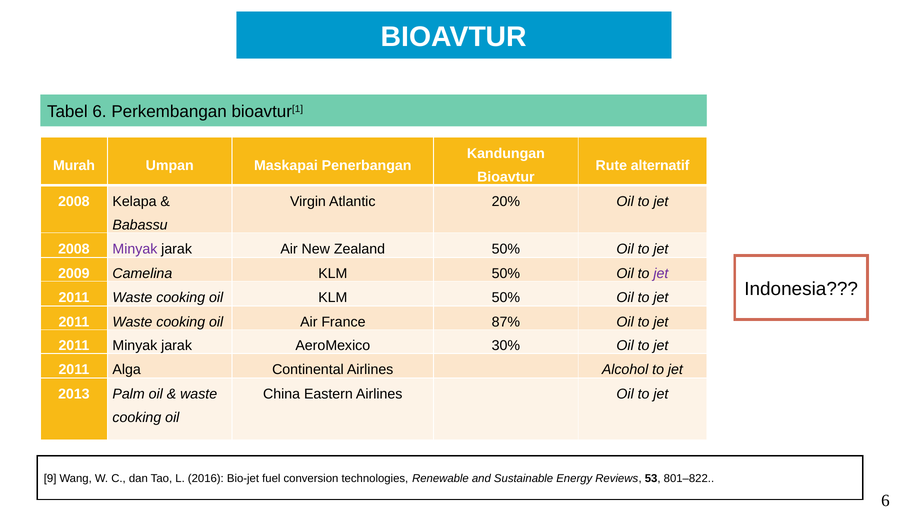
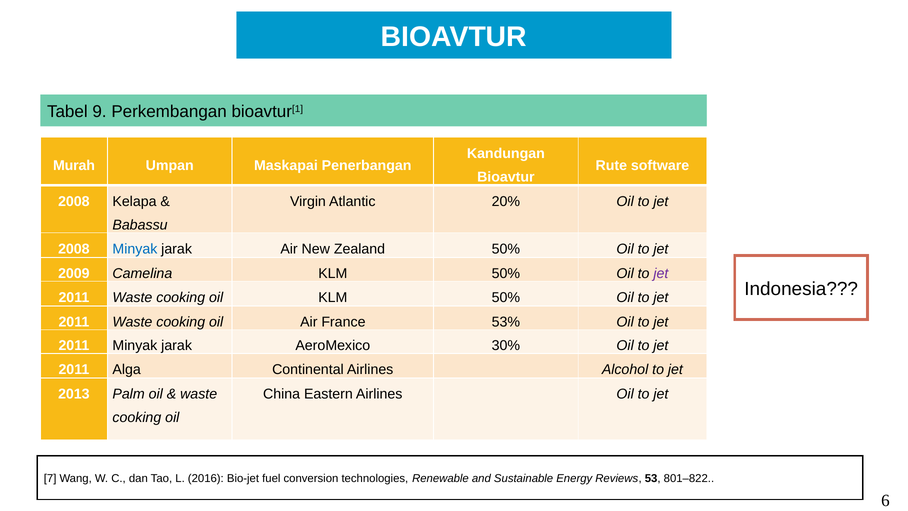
Tabel 6: 6 -> 9 (100, 112)
alternatif: alternatif -> software (660, 165)
Minyak colour: purple -> blue (135, 249)
87%: 87% -> 53% (506, 322)
9: 9 -> 7 (50, 478)
